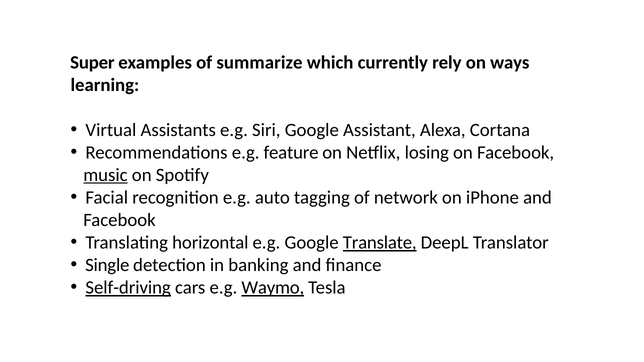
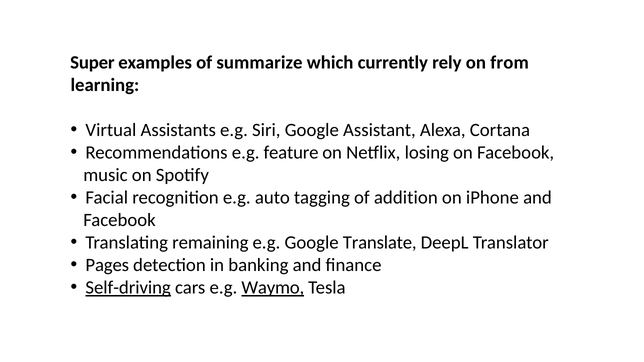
ways: ways -> from (510, 62)
music underline: present -> none (105, 175)
network: network -> addition (406, 198)
horizontal: horizontal -> remaining (210, 243)
Translate underline: present -> none (380, 243)
Single: Single -> Pages (107, 265)
